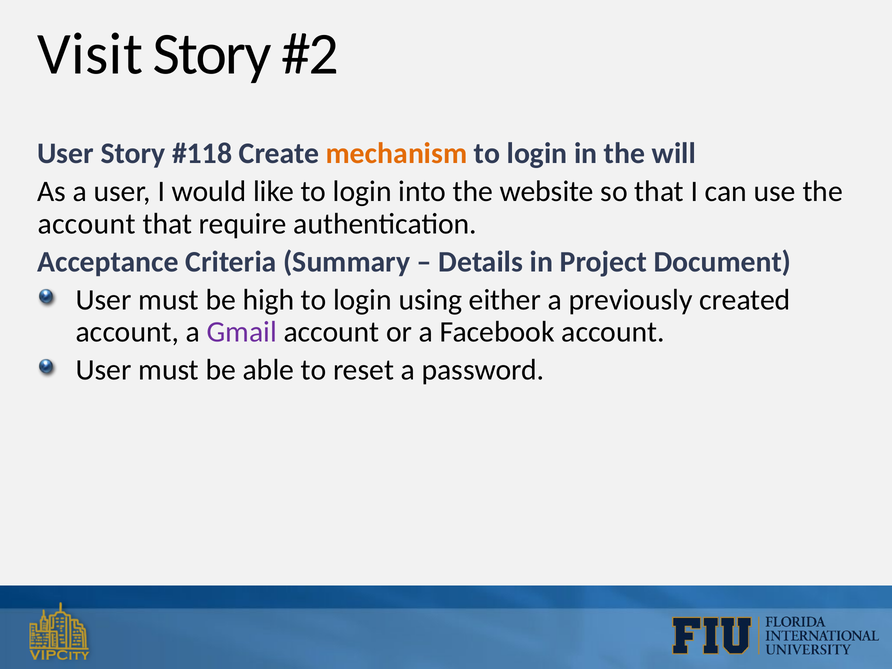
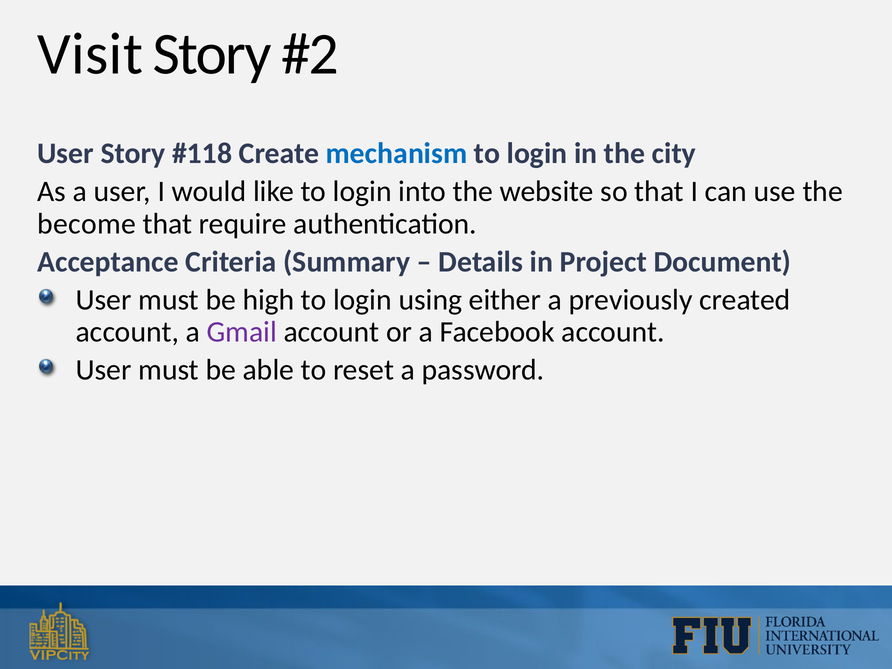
mechanism colour: orange -> blue (397, 154)
will: will -> city (674, 154)
account: account -> become (87, 224)
